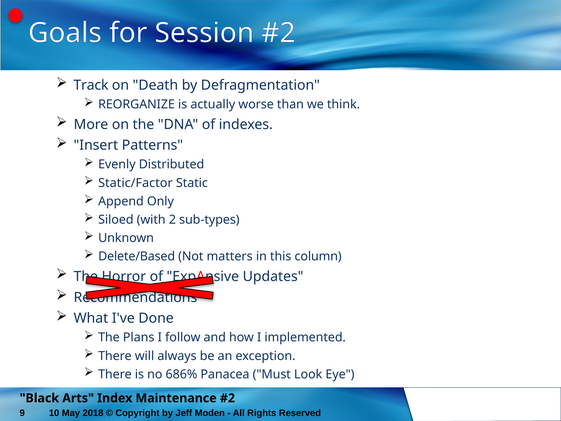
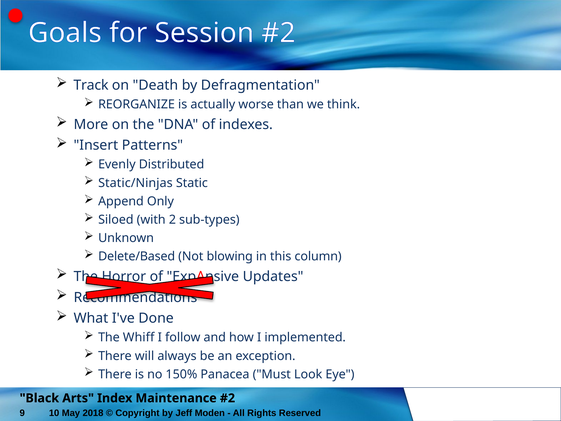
Static/Factor: Static/Factor -> Static/Ninjas (135, 183)
matters: matters -> blowing (230, 256)
Plans: Plans -> Whiff (139, 337)
686%: 686% -> 150% (181, 374)
